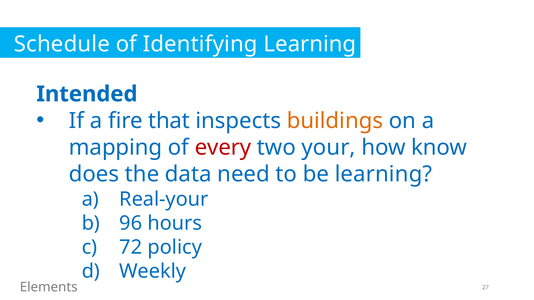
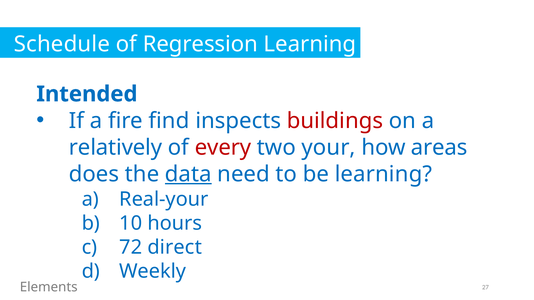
Identifying: Identifying -> Regression (200, 44)
that: that -> find (169, 121)
buildings colour: orange -> red (335, 121)
mapping: mapping -> relatively (116, 148)
know: know -> areas (439, 148)
data underline: none -> present (188, 174)
96: 96 -> 10 (131, 223)
policy: policy -> direct (175, 248)
